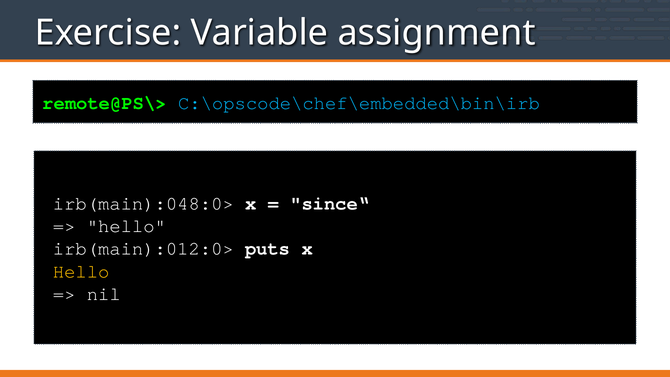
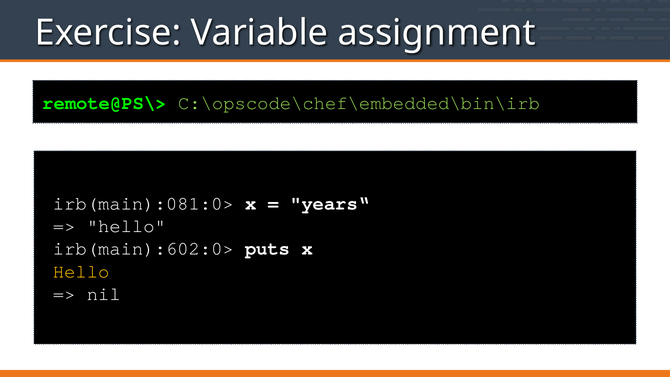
C:\opscode\chef\embedded\bin\irb colour: light blue -> light green (359, 103)
irb(main):048:0>: irb(main):048:0> -> irb(main):081:0> (143, 203)
since“: since“ -> years“ (330, 203)
irb(main):012:0>: irb(main):012:0> -> irb(main):602:0> (143, 249)
